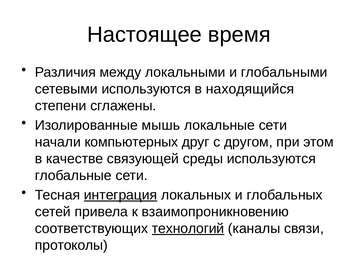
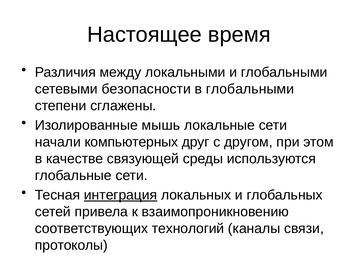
сетевыми используются: используются -> безопасности (146, 89)
в находящийся: находящийся -> глобальными (250, 89)
технологий underline: present -> none (188, 228)
